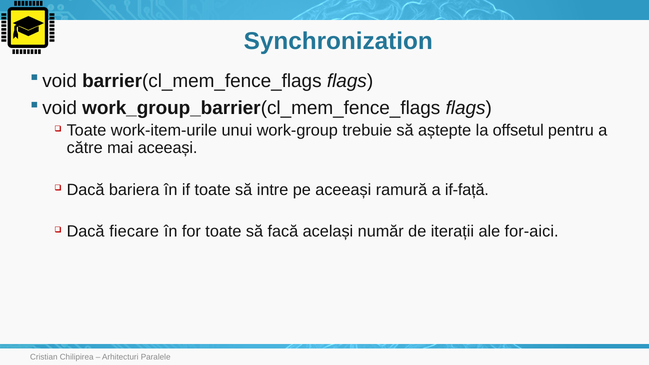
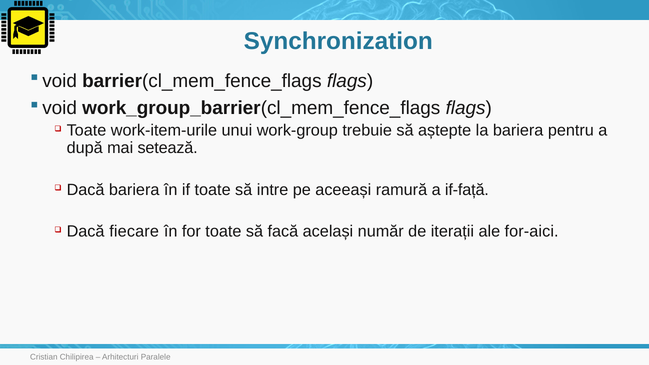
la offsetul: offsetul -> bariera (518, 131)
către: către -> după (85, 148)
mai aceeași: aceeași -> setează (168, 148)
